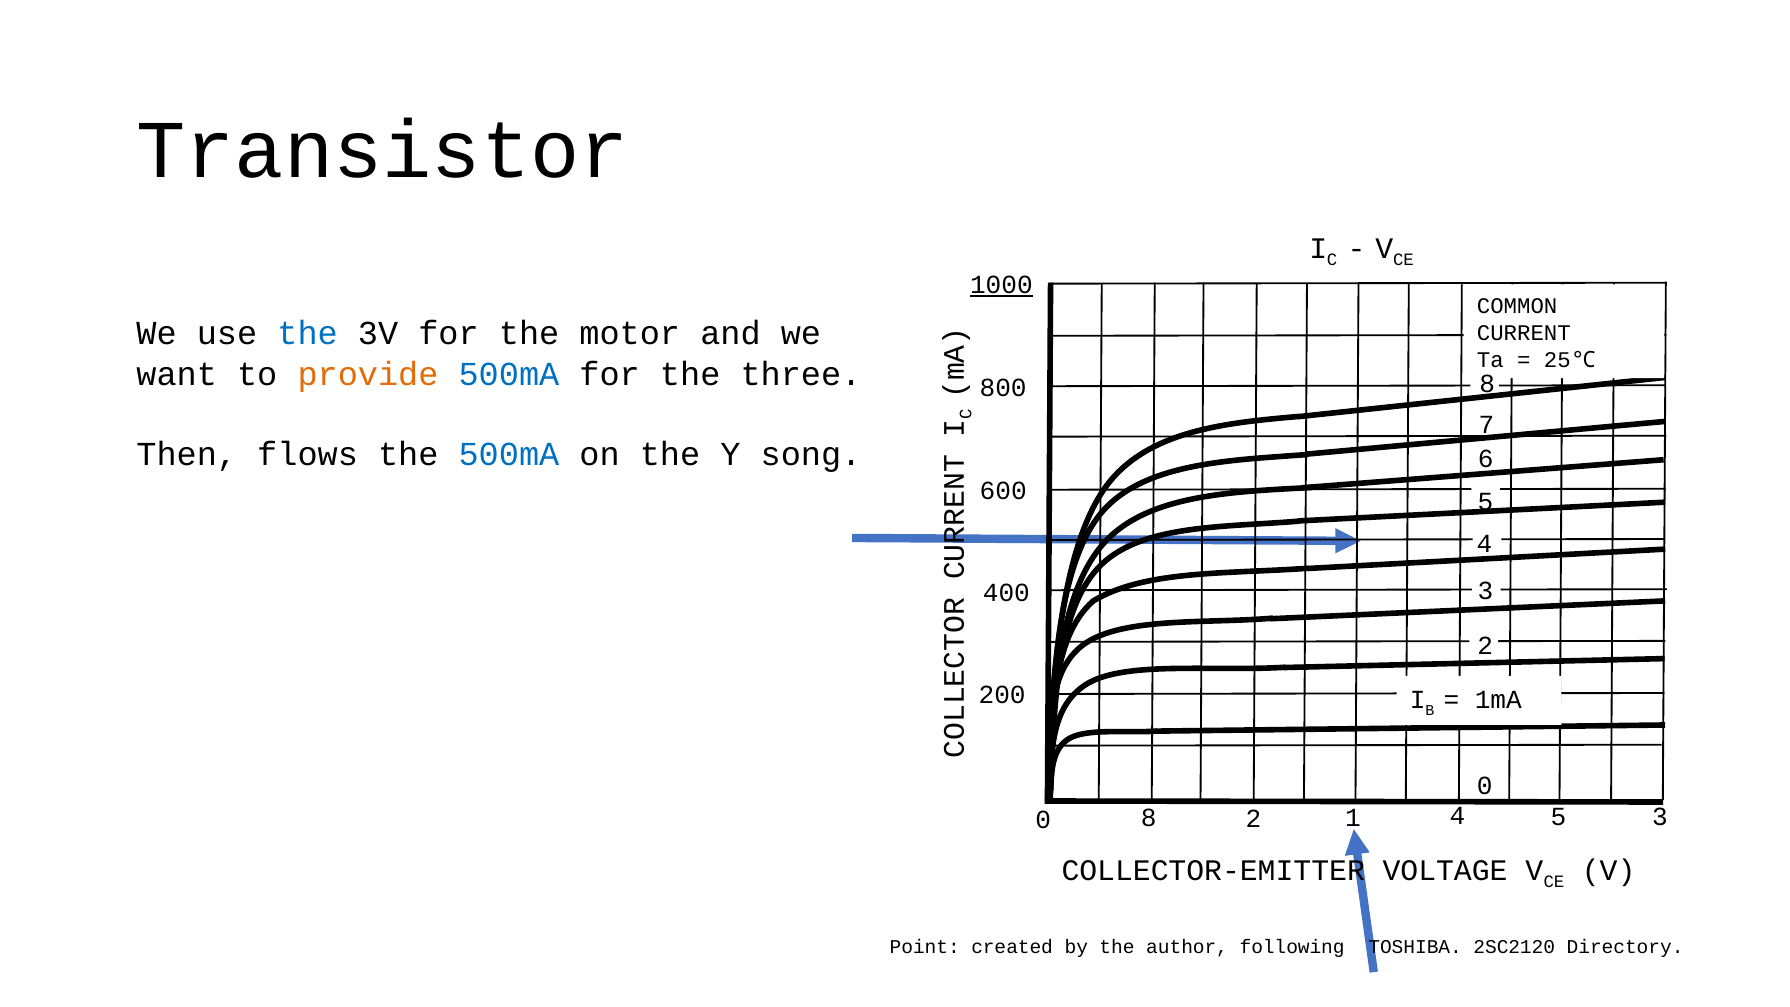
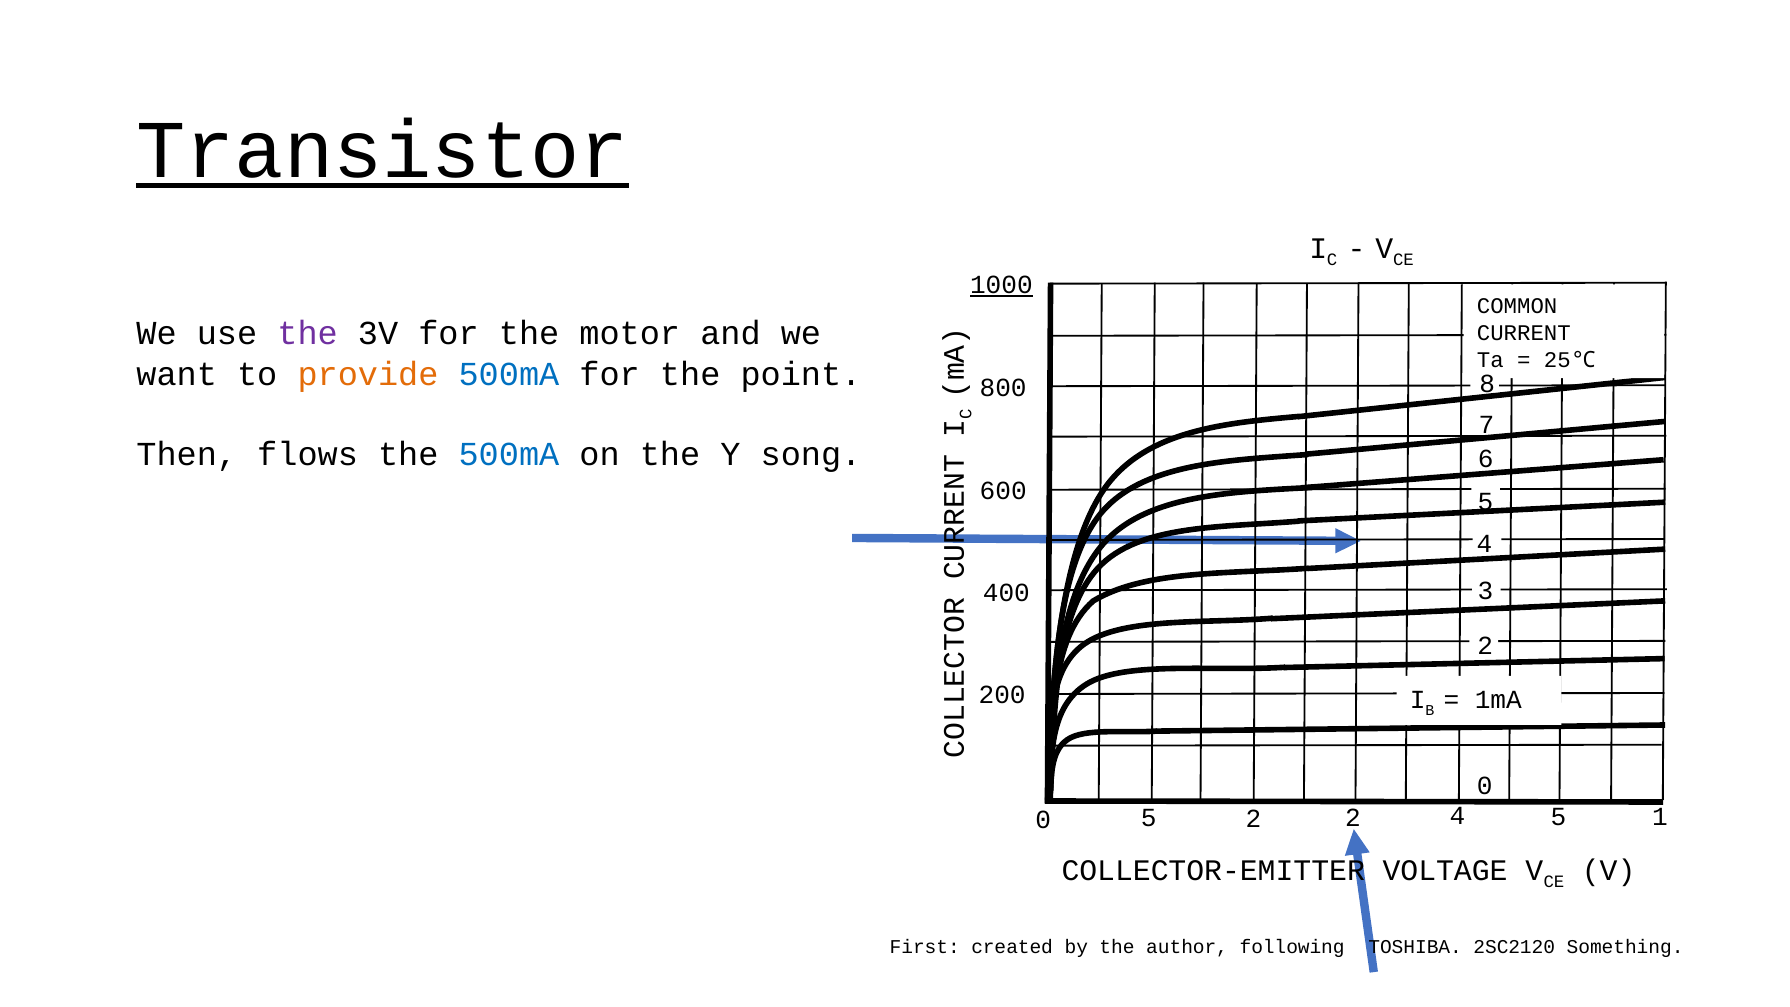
Transistor underline: none -> present (383, 150)
the colour: blue -> purple (308, 334)
three: three -> point (801, 374)
0 8: 8 -> 5 (1149, 817)
2 1: 1 -> 2 (1353, 817)
5 3: 3 -> 1 (1660, 817)
Point: Point -> First (925, 947)
Directory: Directory -> Something (1625, 947)
